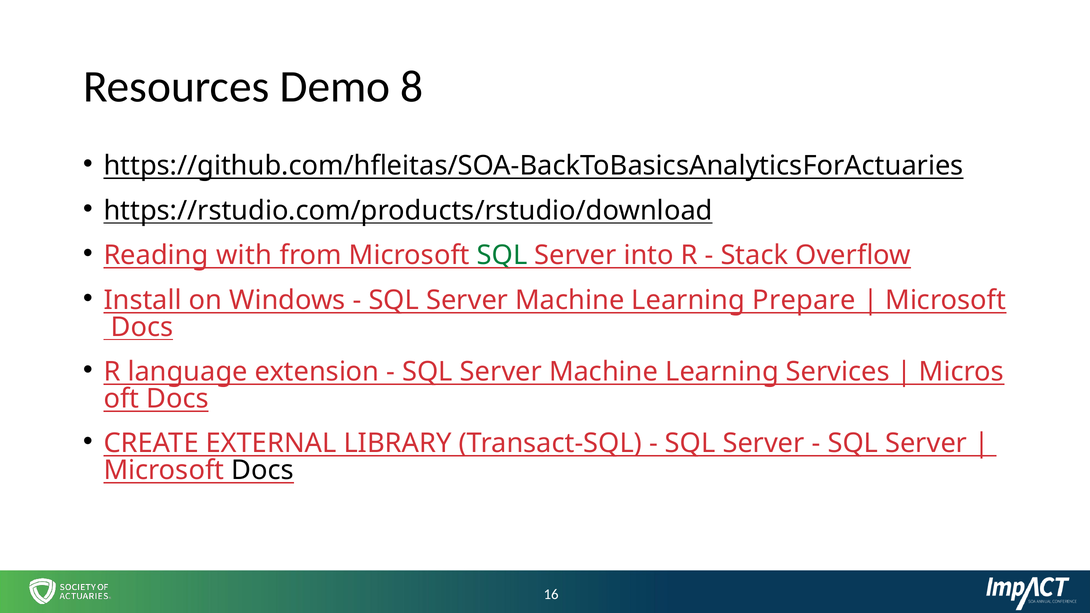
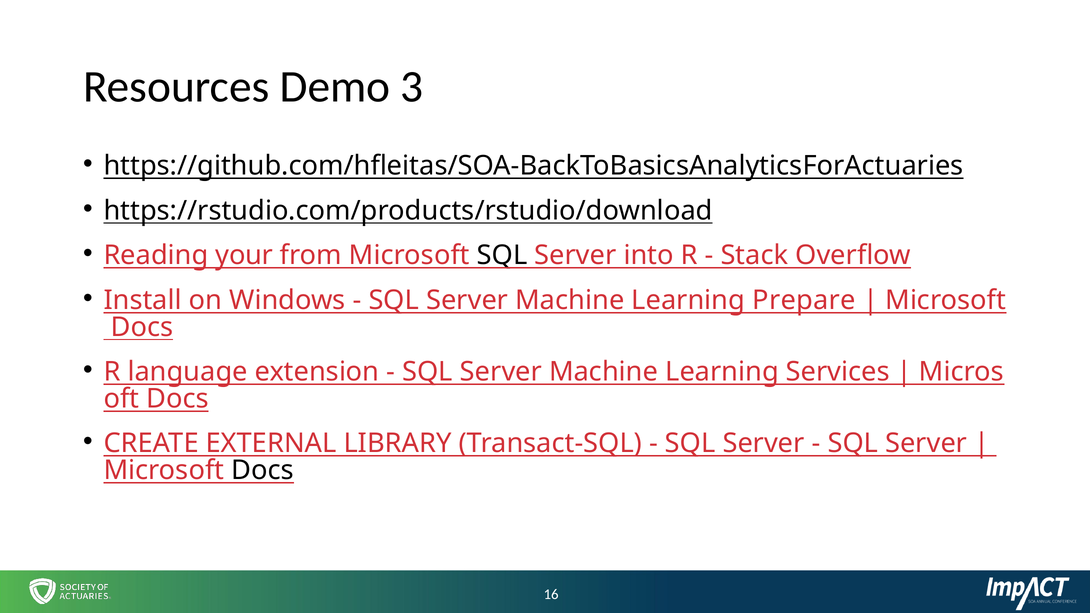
8: 8 -> 3 (412, 87)
with: with -> your (244, 256)
SQL colour: green -> black (502, 256)
